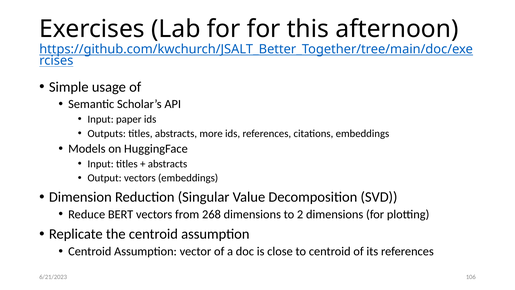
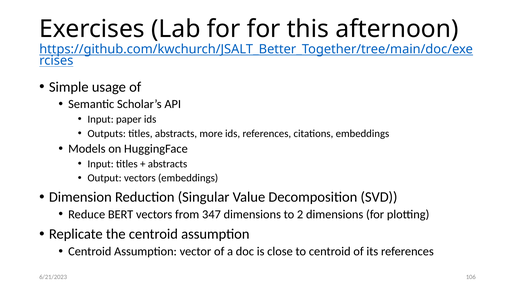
268: 268 -> 347 (211, 214)
